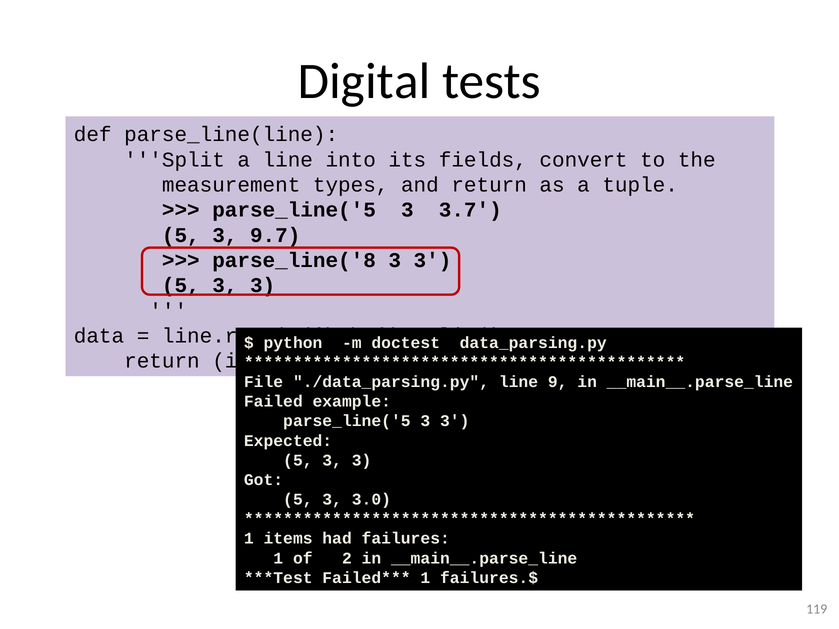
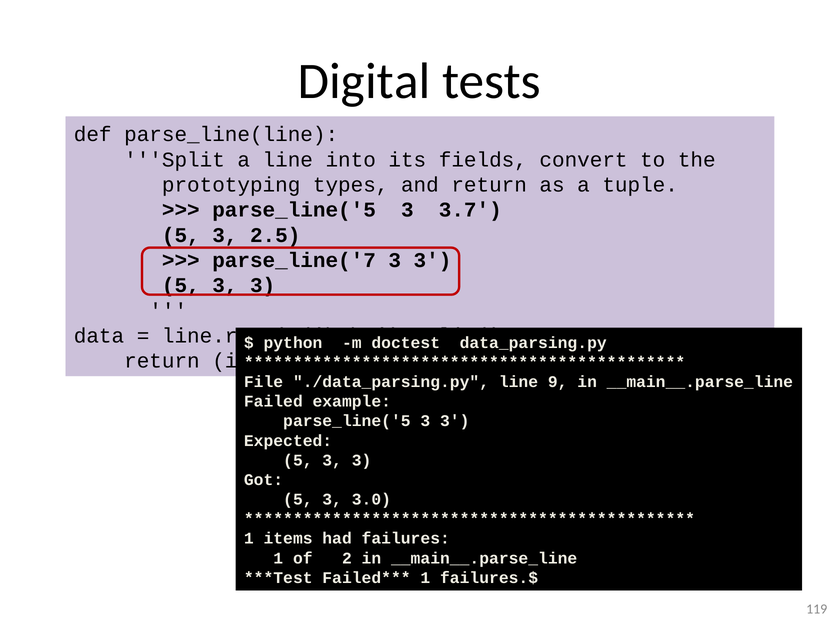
measurement: measurement -> prototyping (231, 185)
9.7: 9.7 -> 2.5 (275, 235)
parse_line('8: parse_line('8 -> parse_line('7 (294, 260)
